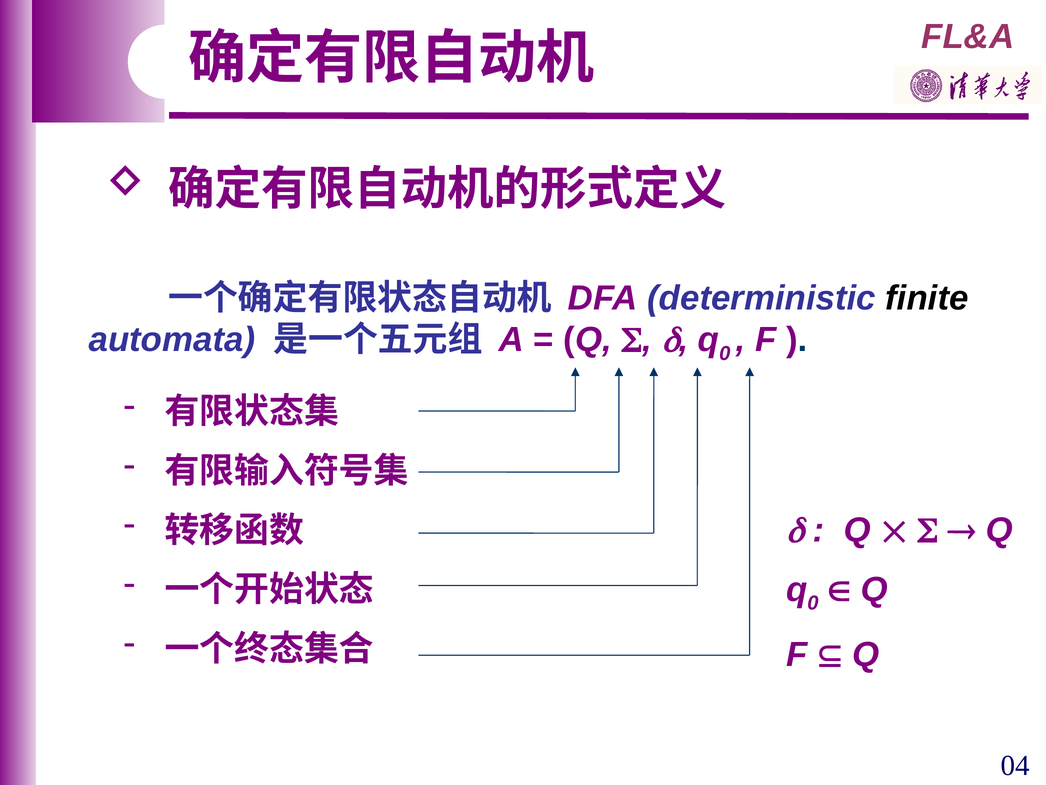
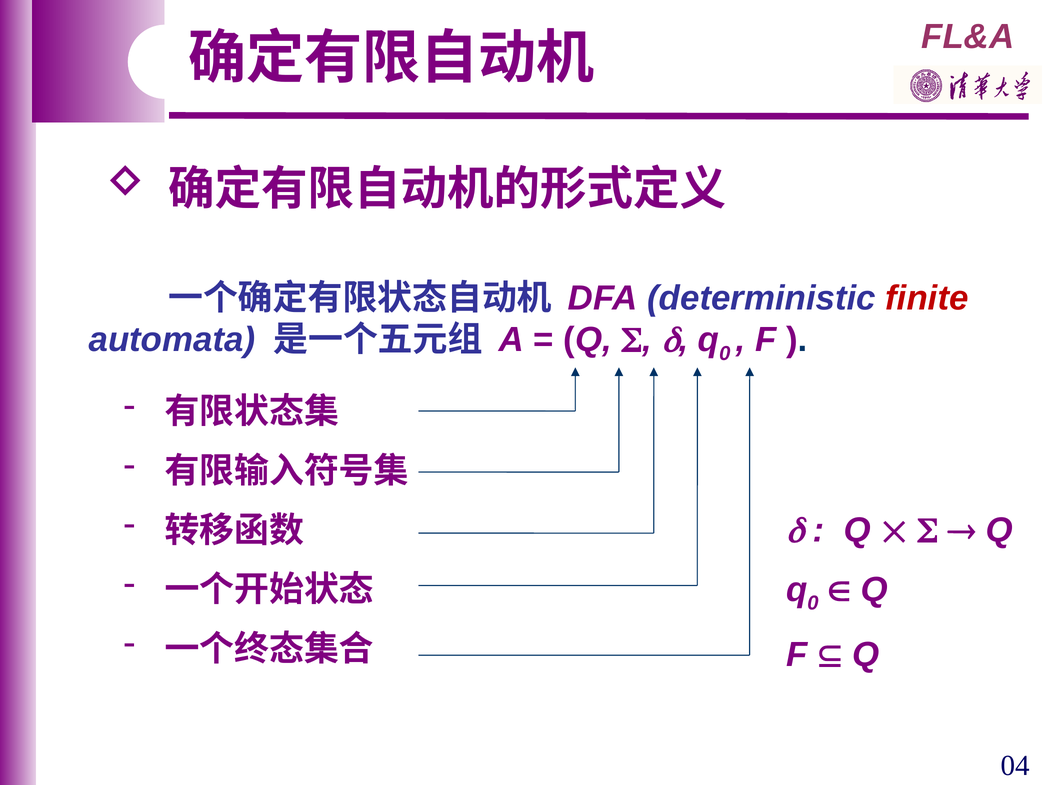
finite colour: black -> red (927, 298)
